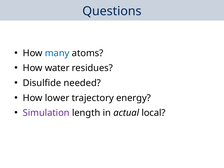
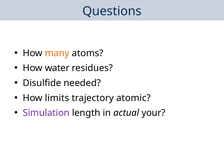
many colour: blue -> orange (57, 53)
lower: lower -> limits (57, 98)
energy: energy -> atomic (133, 98)
local: local -> your (153, 113)
